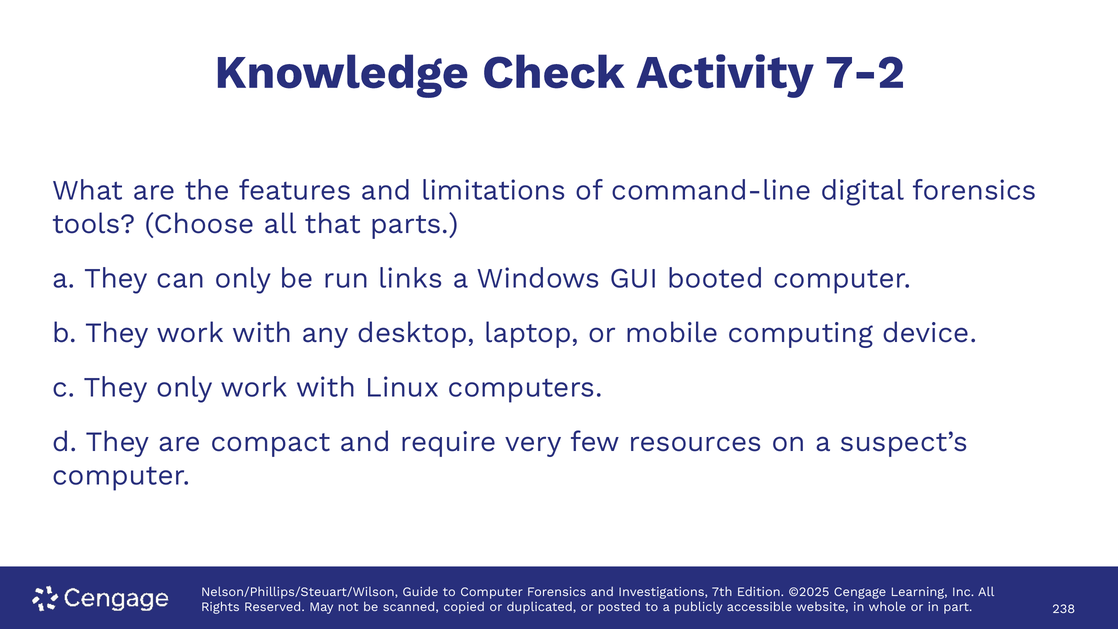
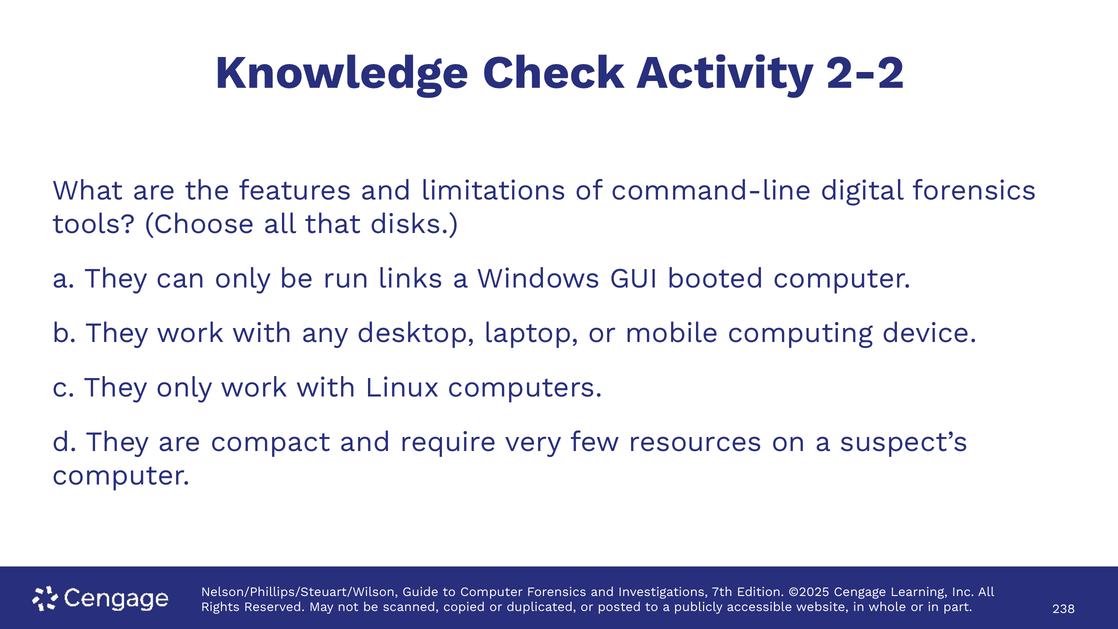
7-2: 7-2 -> 2-2 (865, 72)
parts: parts -> disks (414, 224)
